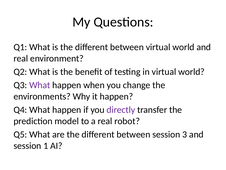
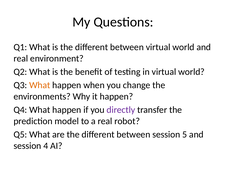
What colour: purple -> orange (40, 85)
3: 3 -> 5 (185, 134)
1: 1 -> 4 (46, 145)
